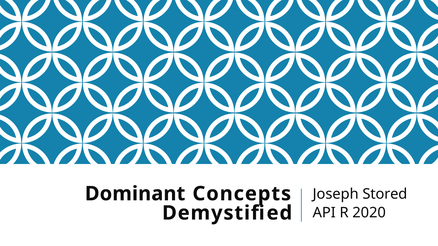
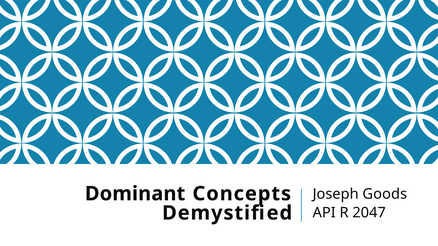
Stored: Stored -> Goods (385, 194)
2020: 2020 -> 2047 (369, 213)
